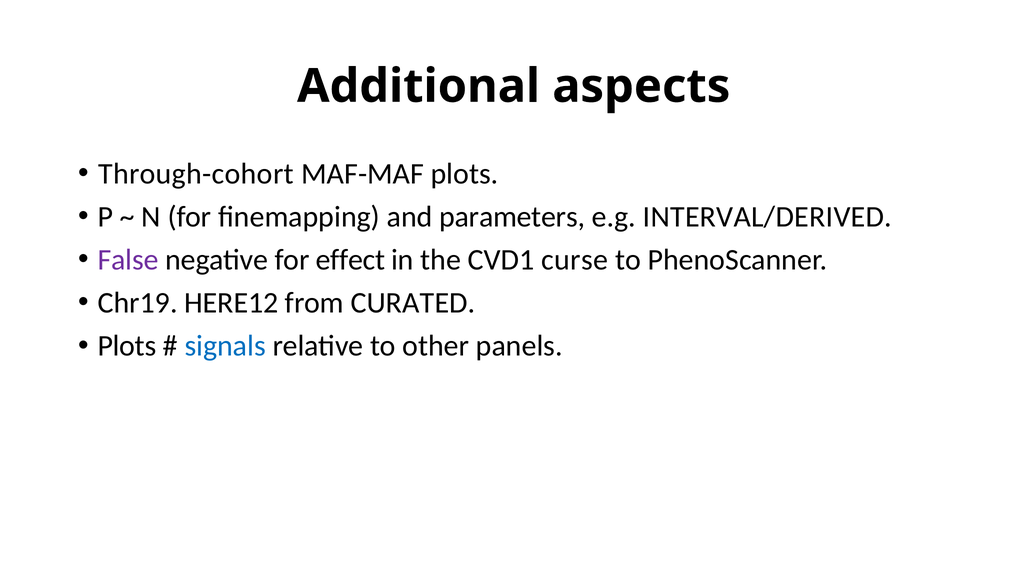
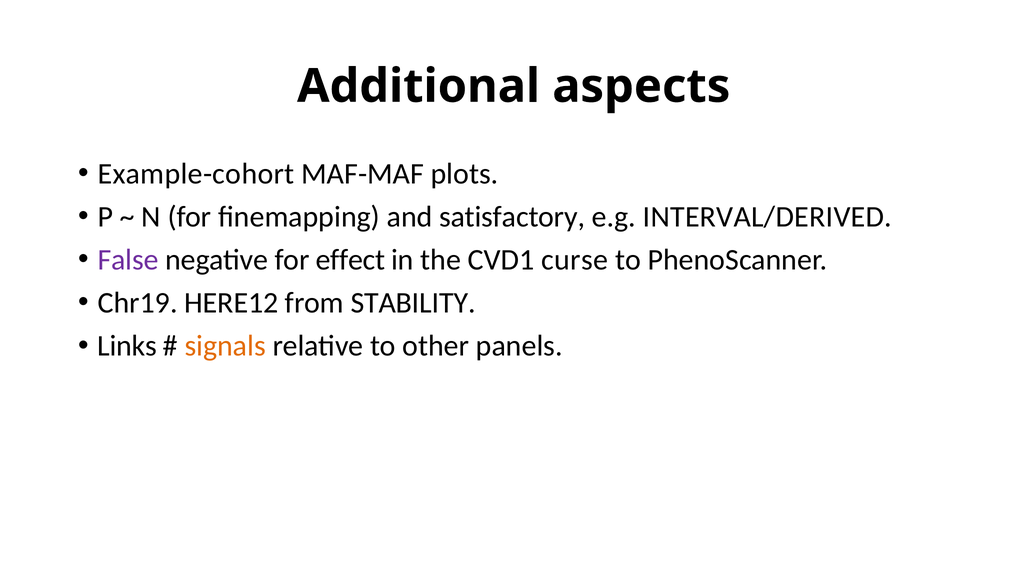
Through-cohort: Through-cohort -> Example-cohort (196, 174)
parameters: parameters -> satisfactory (512, 217)
CURATED: CURATED -> STABILITY (413, 303)
Plots: Plots -> Links (127, 346)
signals colour: blue -> orange (225, 346)
